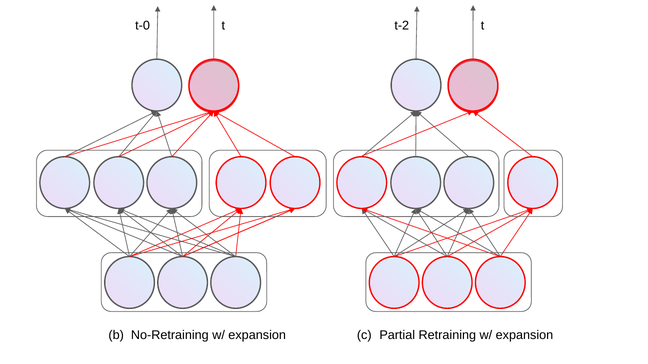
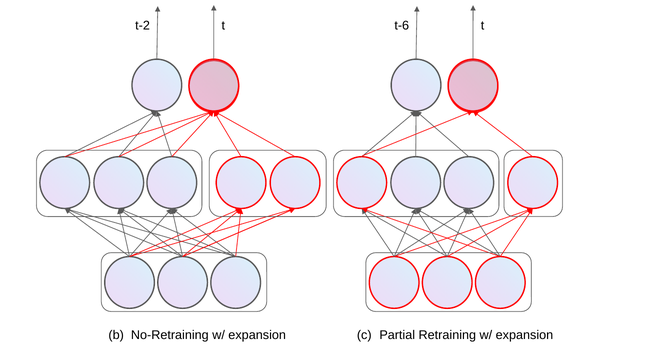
t-0: t-0 -> t-2 (143, 26)
t-2: t-2 -> t-6 (402, 26)
